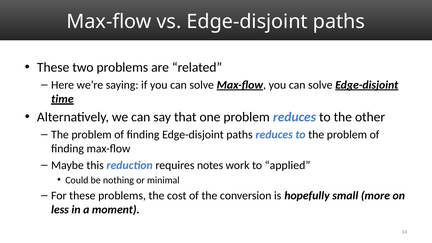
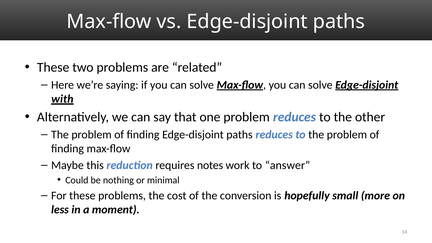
time: time -> with (62, 99)
applied: applied -> answer (287, 165)
